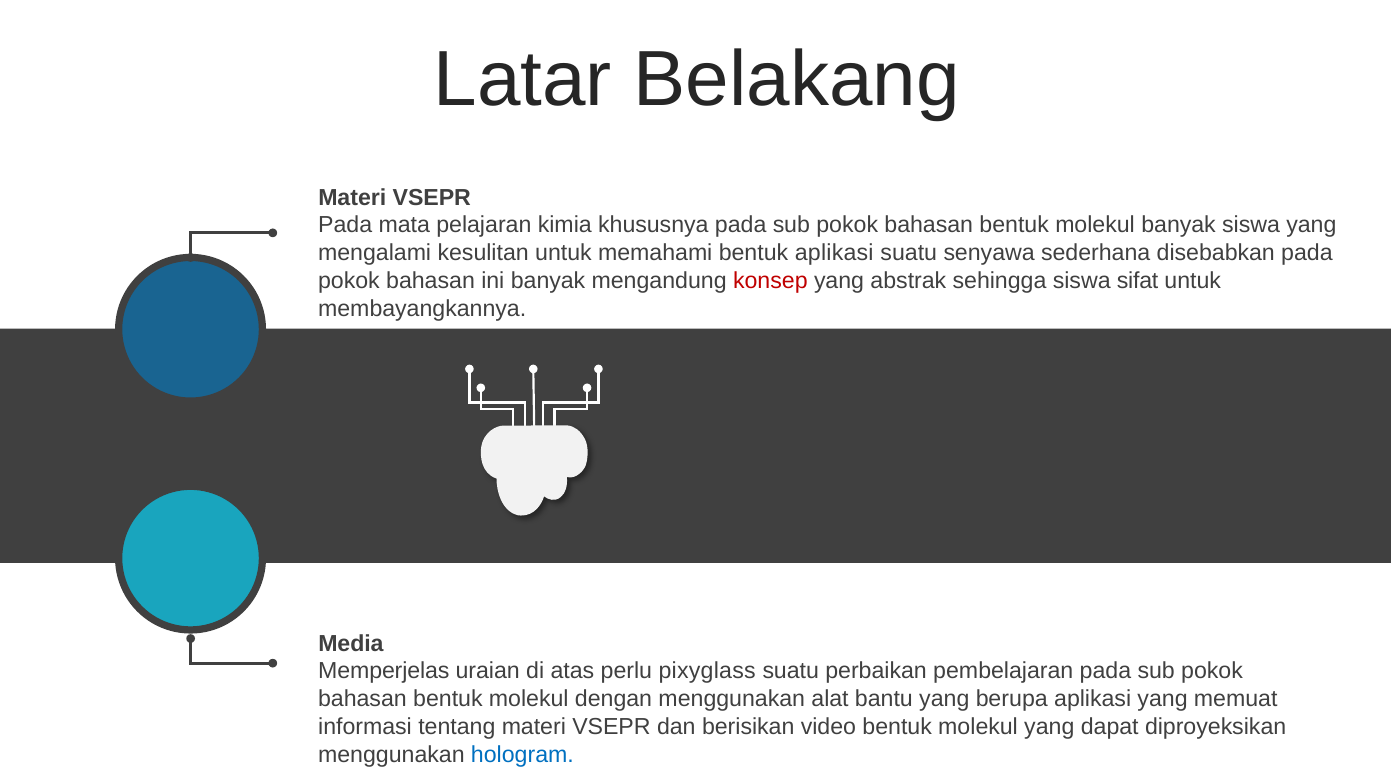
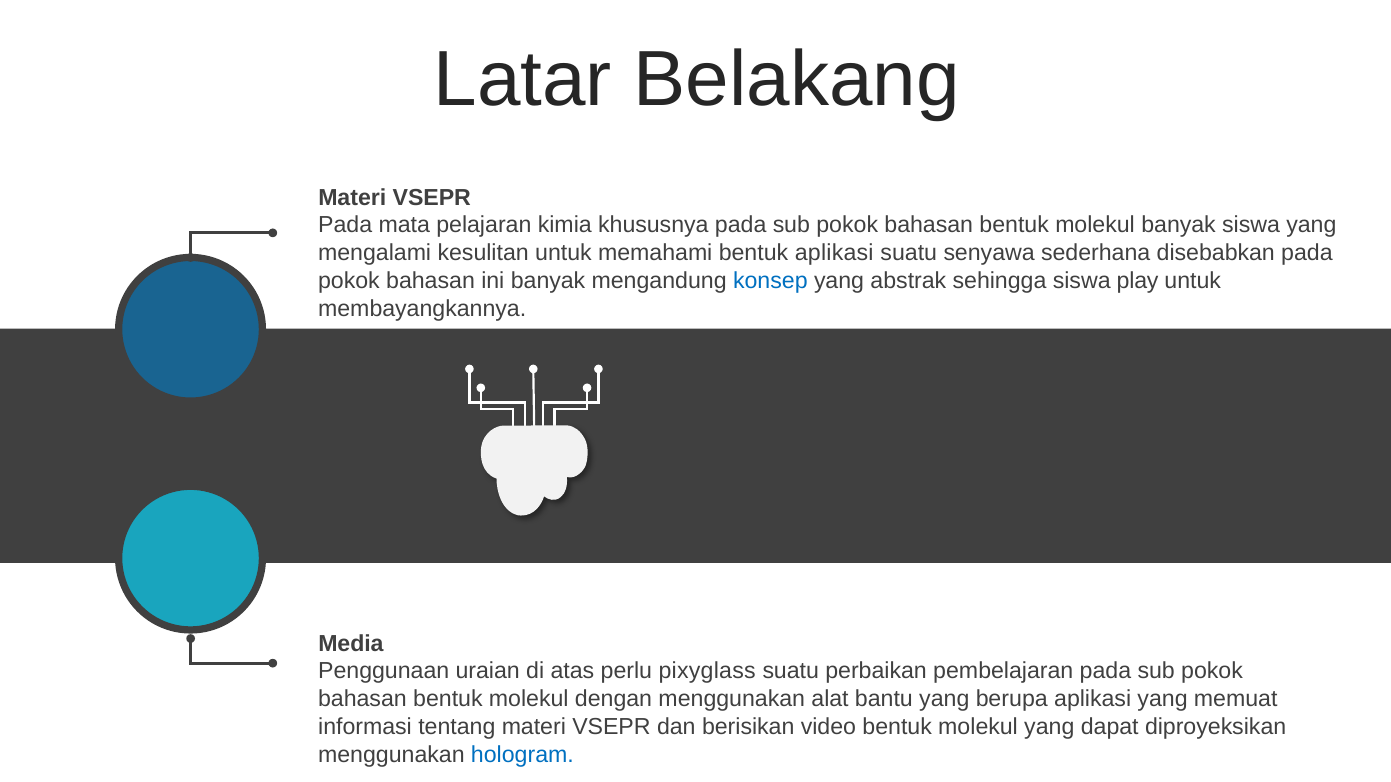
konsep colour: red -> blue (770, 281)
sifat: sifat -> play (1138, 281)
Memperjelas: Memperjelas -> Penggunaan (384, 672)
